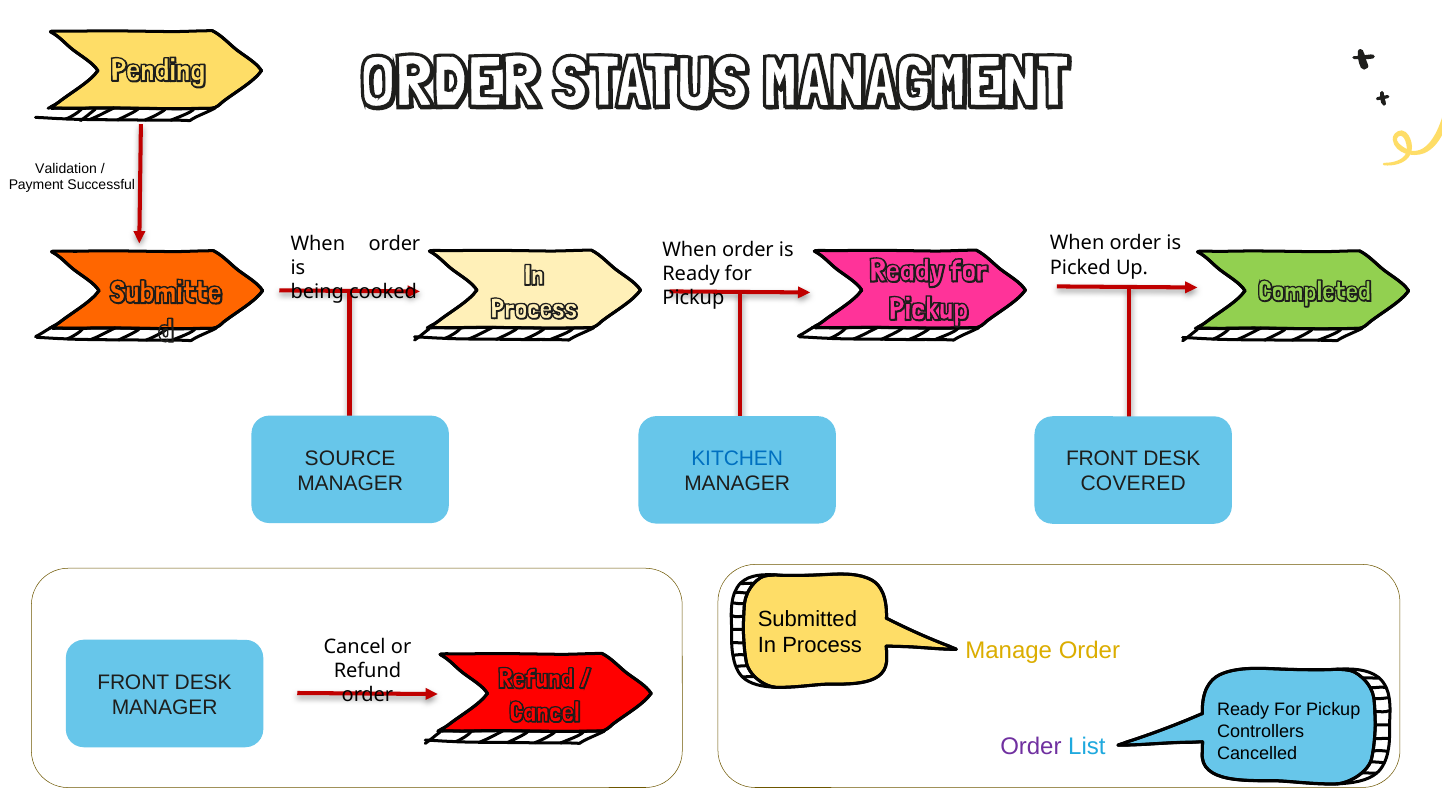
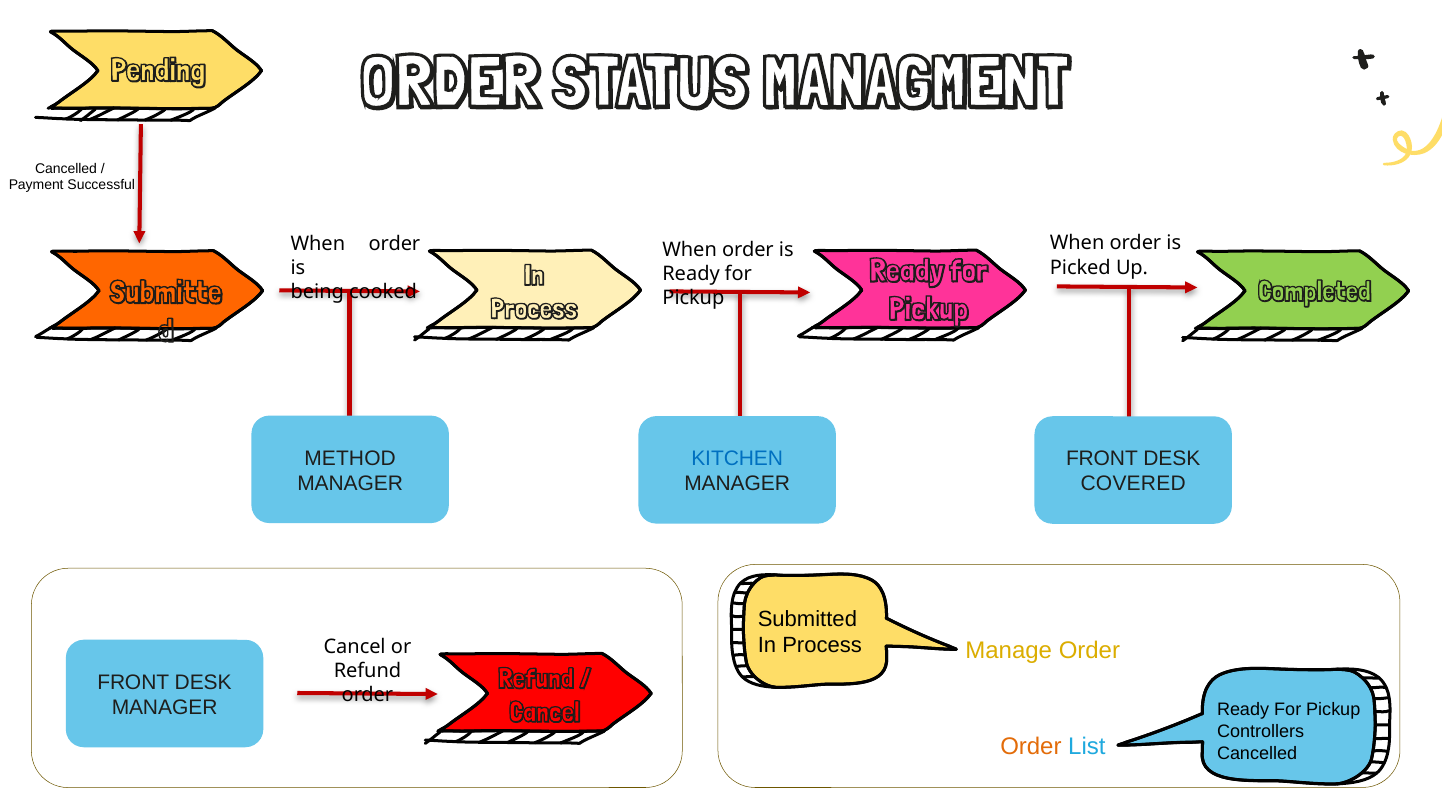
Validation: Validation -> Cancelled (66, 168)
SOURCE: SOURCE -> METHOD (350, 458)
Order colour: purple -> orange (1031, 746)
